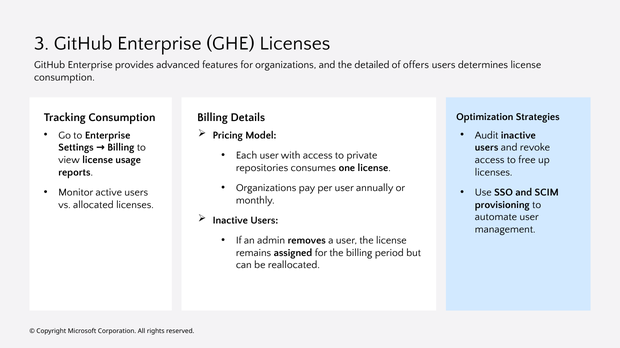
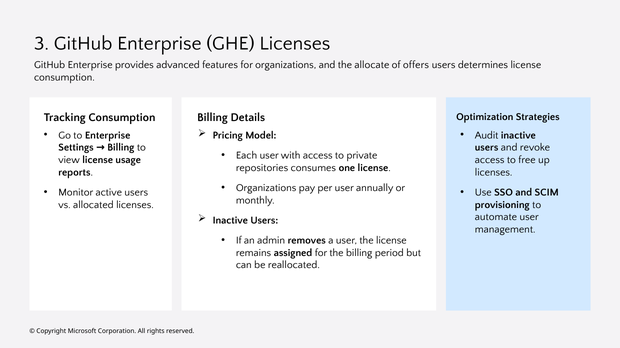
detailed: detailed -> allocate (372, 65)
